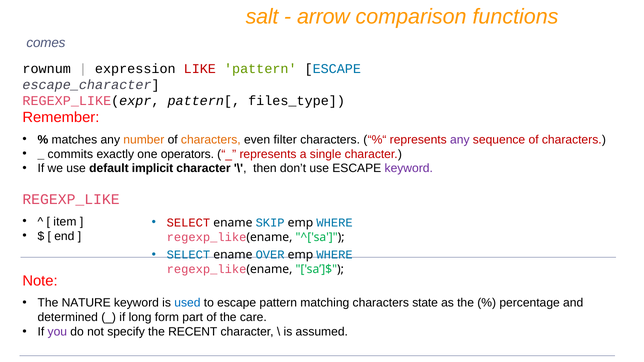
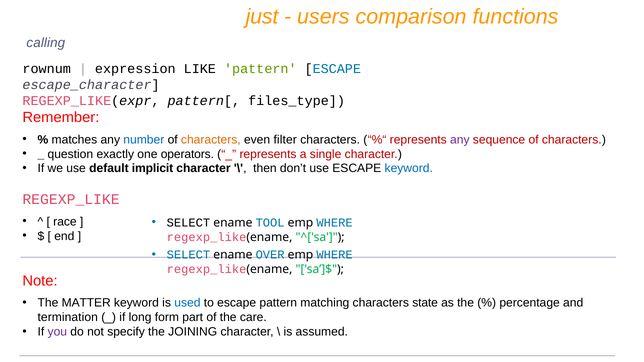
salt: salt -> just (262, 17)
arrow: arrow -> users (323, 17)
comes: comes -> calling (46, 43)
LIKE colour: red -> black (200, 69)
number colour: orange -> blue (144, 140)
commits: commits -> question (70, 154)
keyword colour: purple -> blue (409, 169)
item: item -> race (65, 222)
SELECT colour: red -> black (188, 223)
SKIP: SKIP -> TOOL (270, 223)
NATURE: NATURE -> MATTER (86, 303)
determined: determined -> termination (68, 318)
RECENT: RECENT -> JOINING (193, 332)
